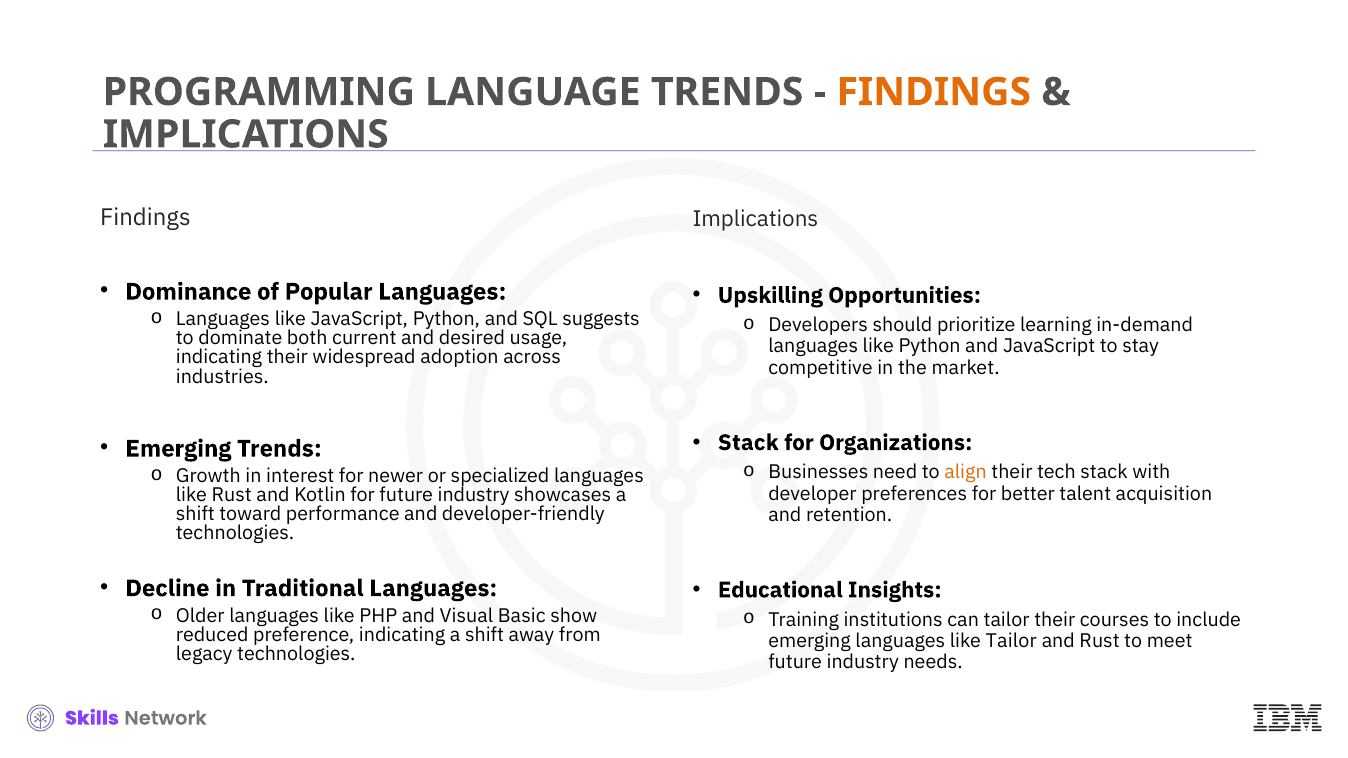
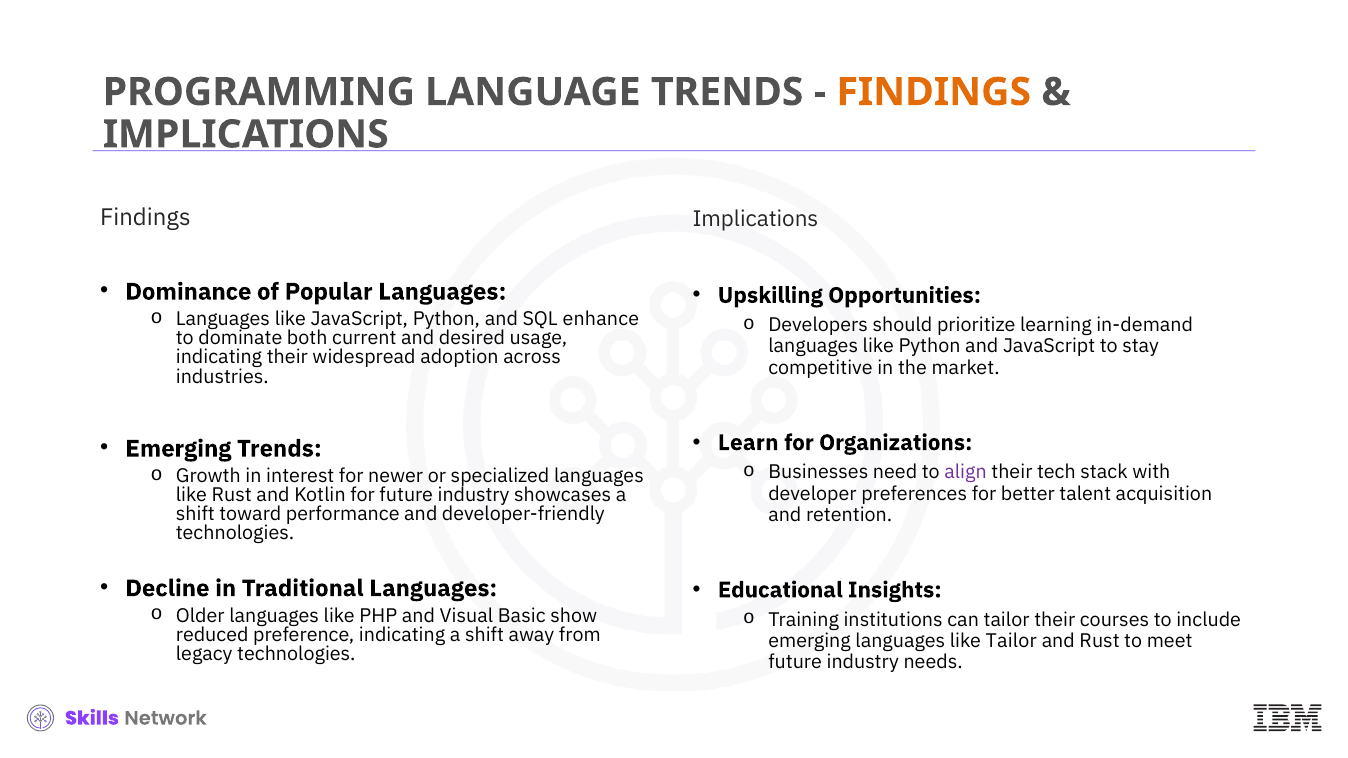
suggests: suggests -> enhance (601, 319)
Stack: Stack -> Learn (748, 443)
align colour: orange -> purple (966, 473)
